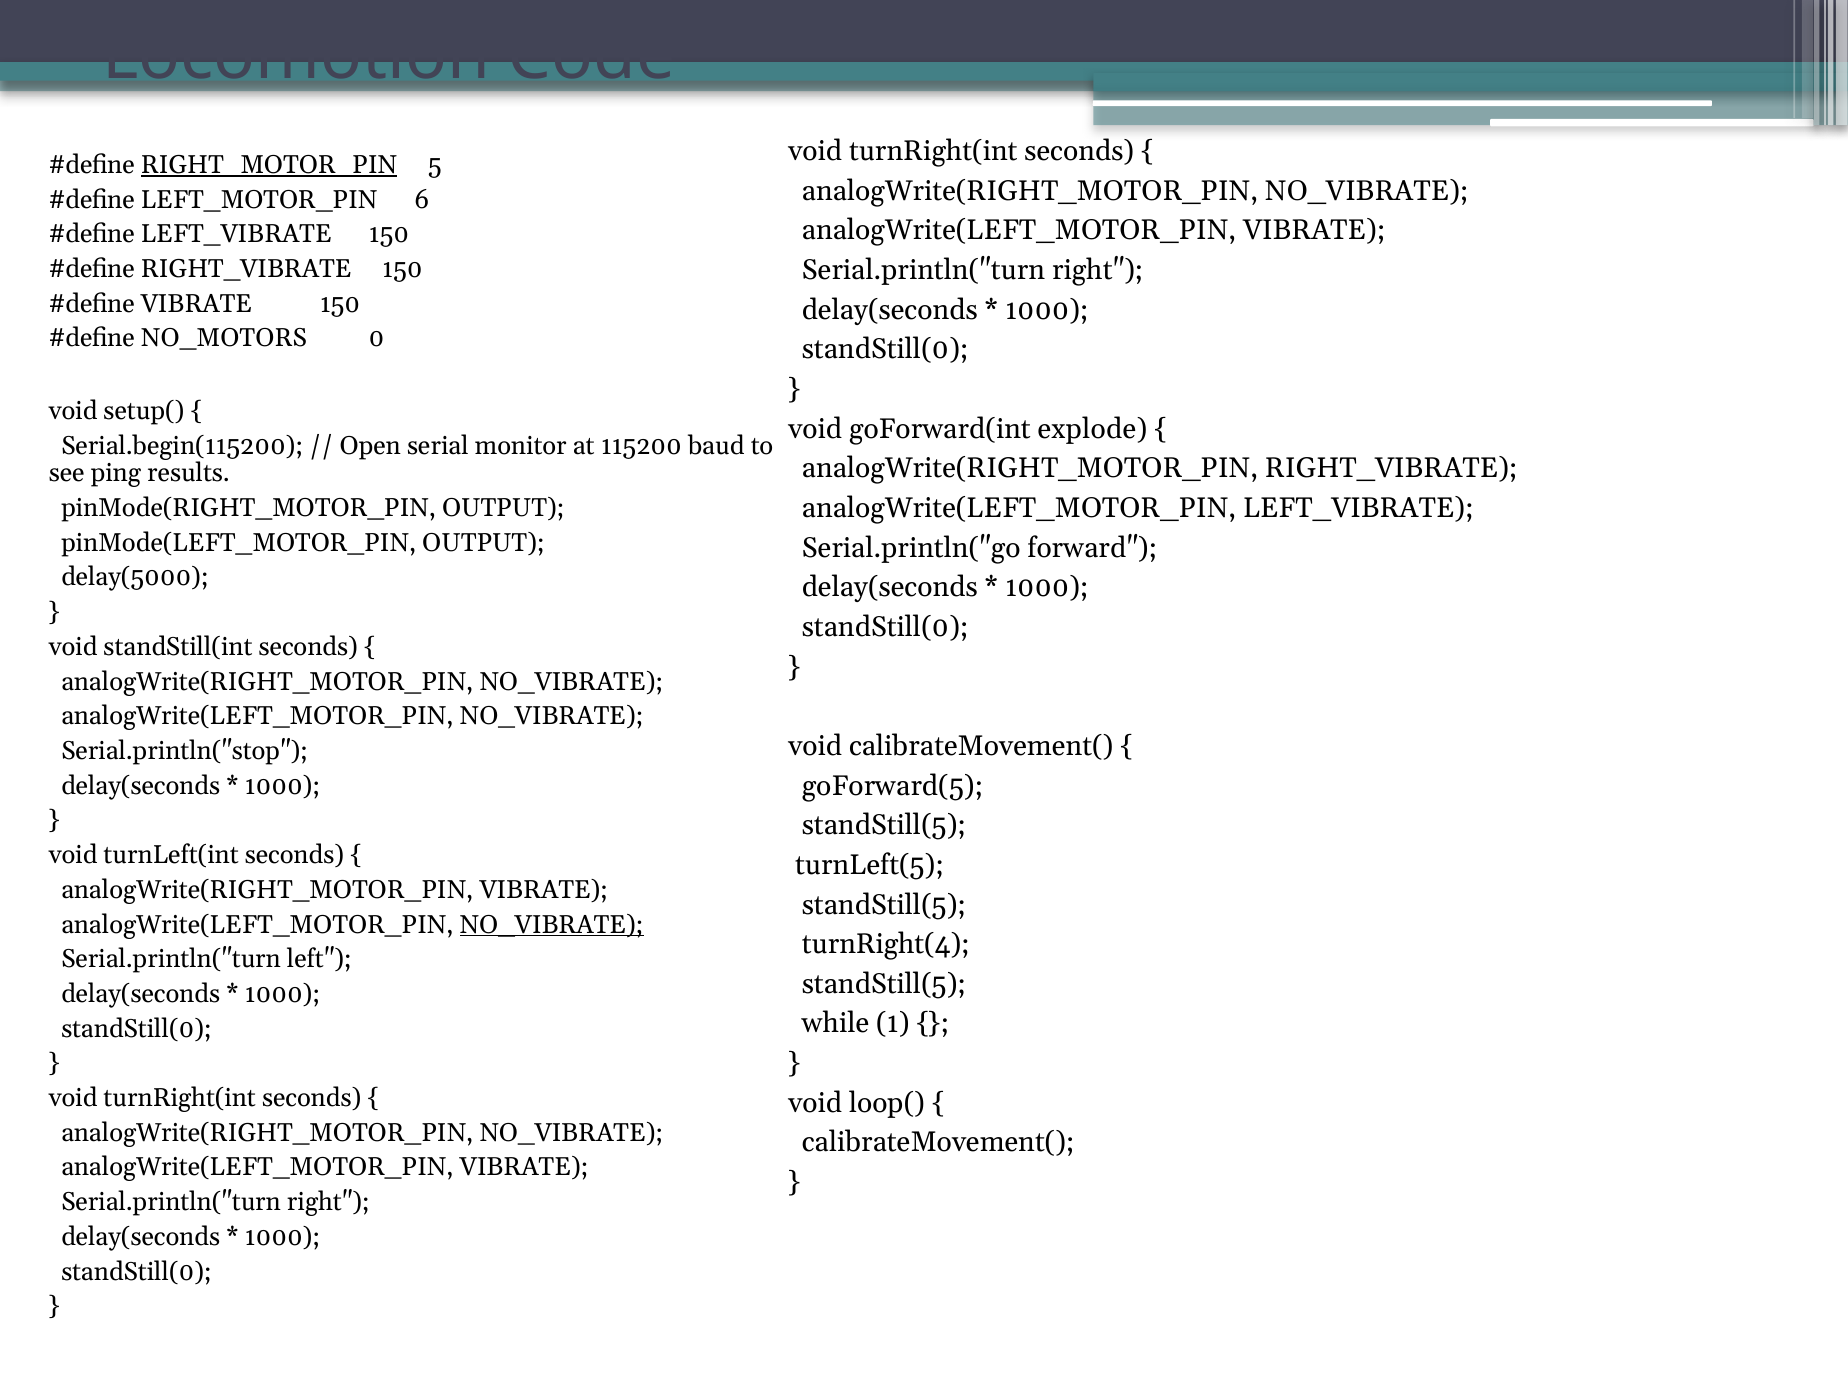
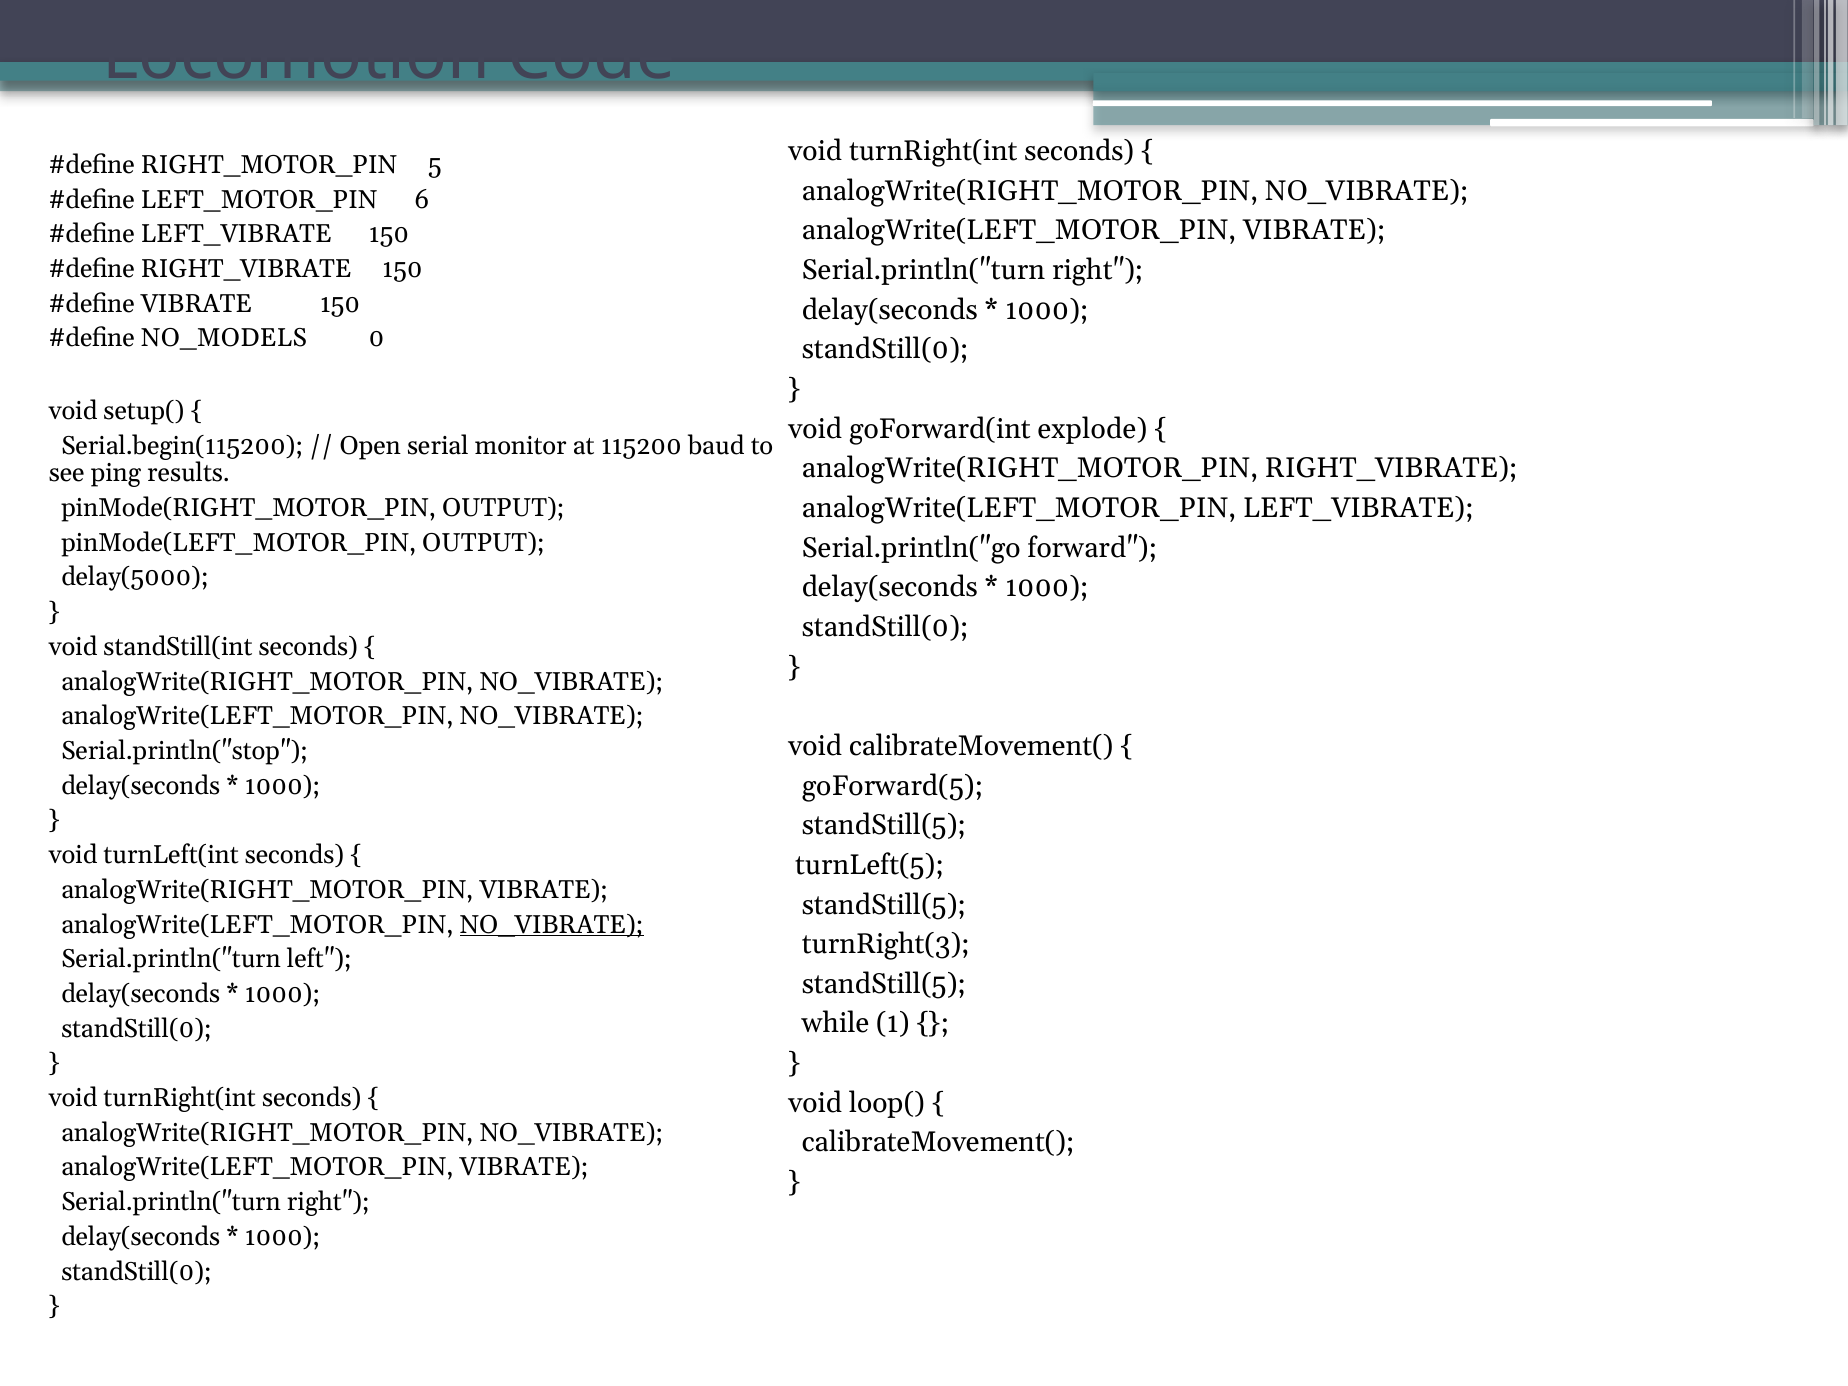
RIGHT_MOTOR_PIN underline: present -> none (269, 165)
NO_MOTORS: NO_MOTORS -> NO_MODELS (224, 338)
turnRight(4: turnRight(4 -> turnRight(3 (886, 944)
